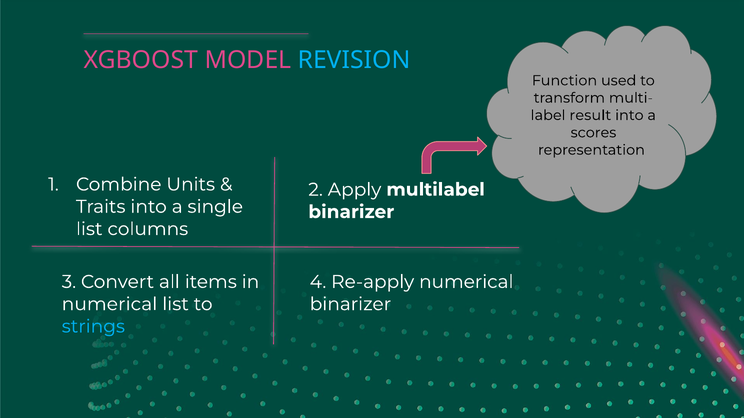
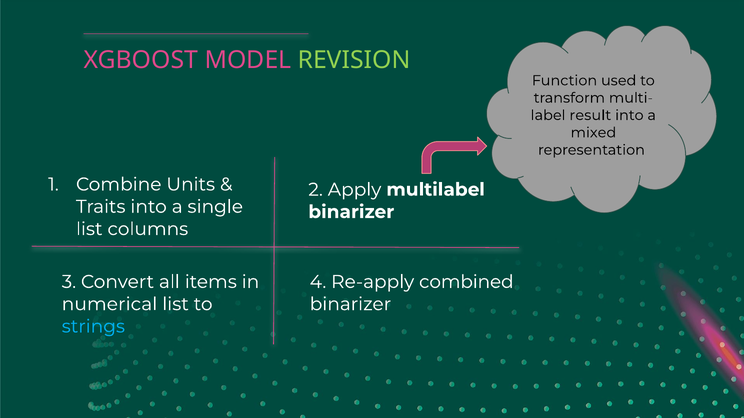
REVISION colour: light blue -> light green (354, 60)
scores: scores -> mixed (593, 133)
Re-apply numerical: numerical -> combined (466, 282)
